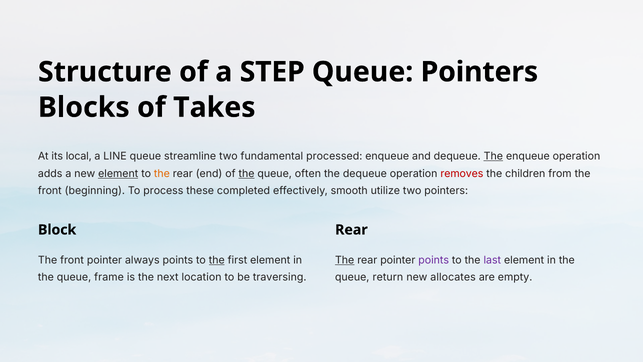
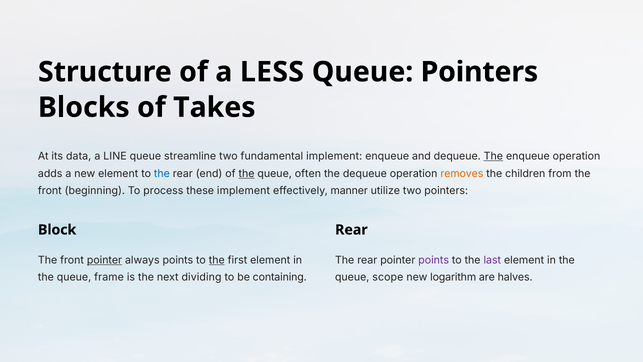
STEP: STEP -> LESS (272, 72)
local: local -> data (79, 156)
fundamental processed: processed -> implement (334, 156)
element underline: present -> none (118, 173)
the colour: orange -> blue (162, 173)
removes colour: red -> orange (462, 173)
these completed: completed -> implement (243, 191)
smooth: smooth -> manner (349, 191)
pointer underline: none -> present (105, 260)
The underline: present -> none (345, 260)
location: location -> dividing (202, 277)
traversing: traversing -> containing (280, 277)
return: return -> scope (388, 277)
allocates: allocates -> logarithm (453, 277)
empty: empty -> halves (515, 277)
